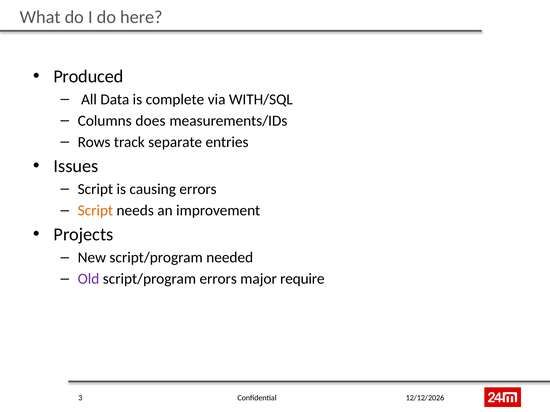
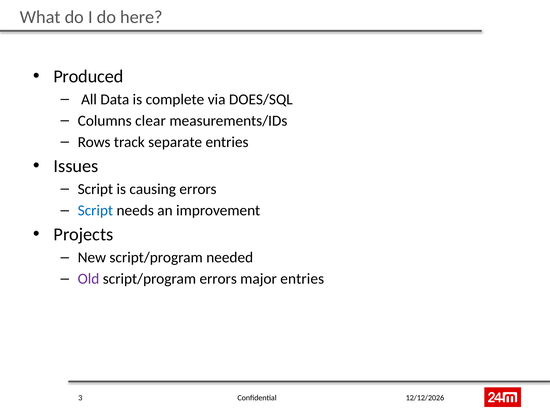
WITH/SQL: WITH/SQL -> DOES/SQL (261, 100)
does: does -> clear (150, 121)
Script colour: orange -> blue (95, 211)
major require: require -> entries (302, 279)
